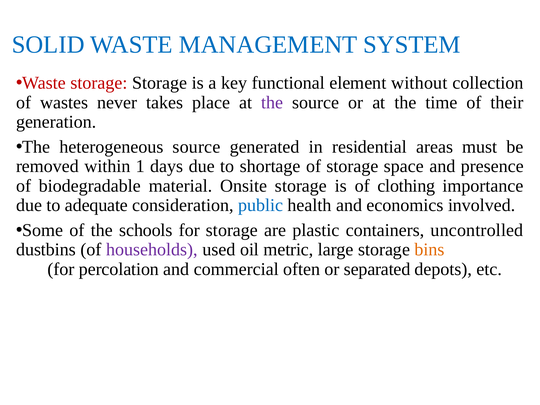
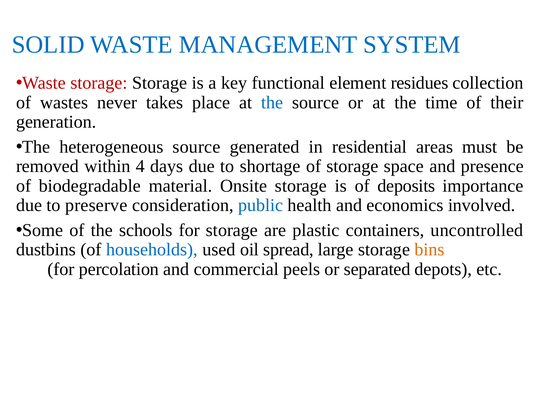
without: without -> residues (420, 83)
the colour: purple -> blue (272, 102)
1: 1 -> 4 (140, 166)
clothing: clothing -> deposits (406, 186)
adequate: adequate -> preserve (96, 205)
households colour: purple -> blue (152, 250)
metric: metric -> spread (288, 250)
often: often -> peels (302, 269)
